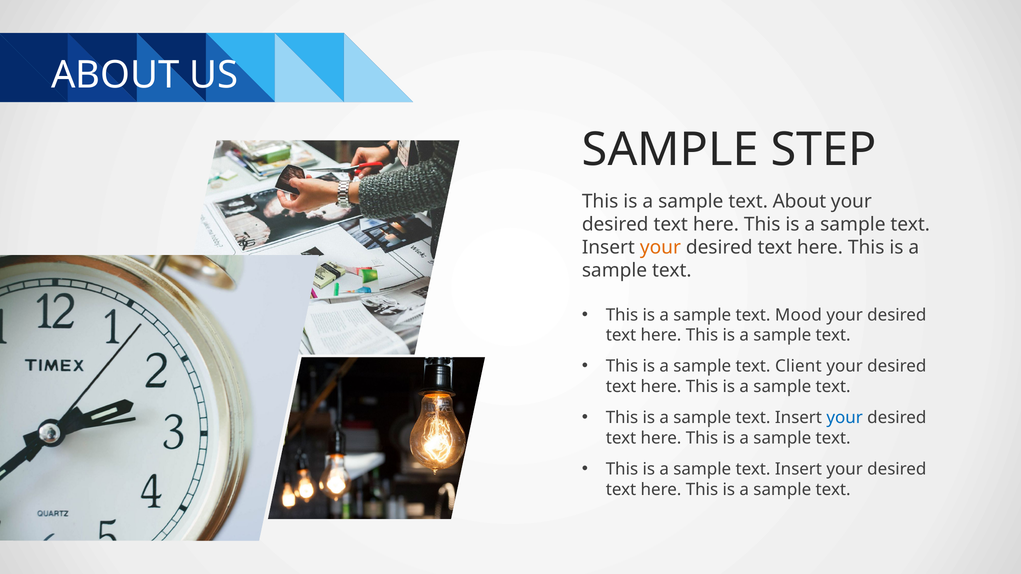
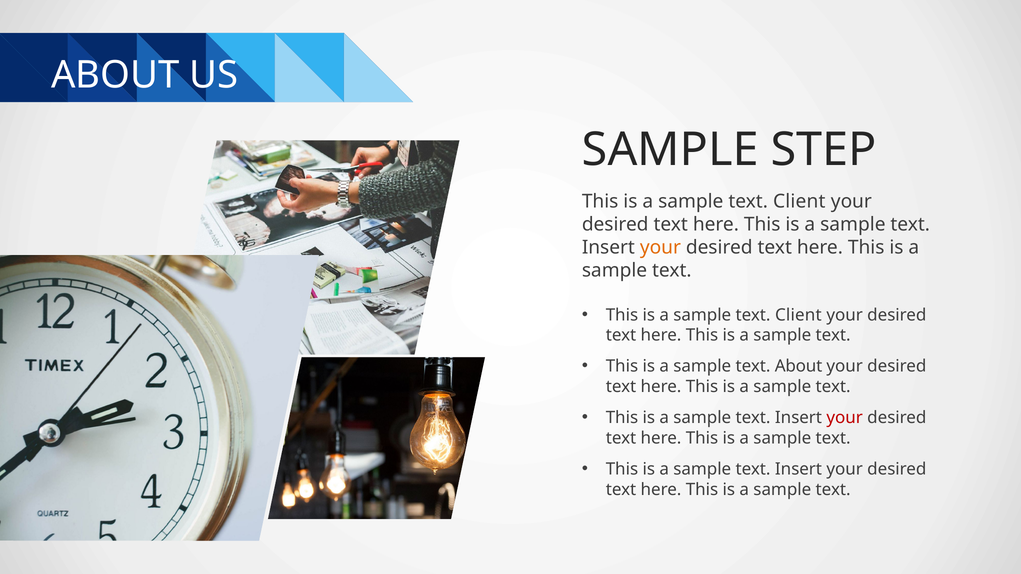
About: About -> Client (799, 202)
Mood: Mood -> Client (798, 315)
text Client: Client -> About (799, 367)
your colour: blue -> red (845, 418)
